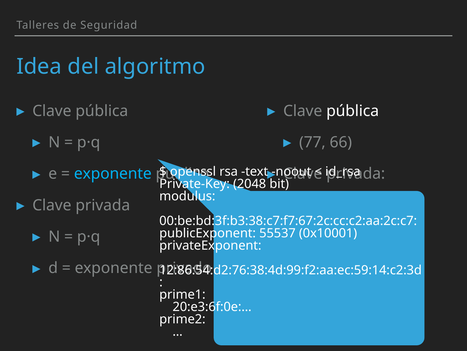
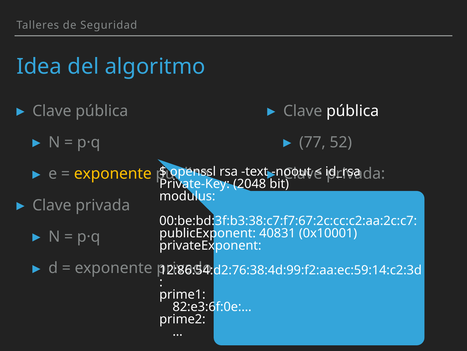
66: 66 -> 52 (341, 142)
exponente colour: light blue -> yellow (113, 173)
55537: 55537 -> 40831 (277, 233)
20:e3:6f:0e:…: 20:e3:6f:0e:… -> 82:e3:6f:0e:… (212, 306)
